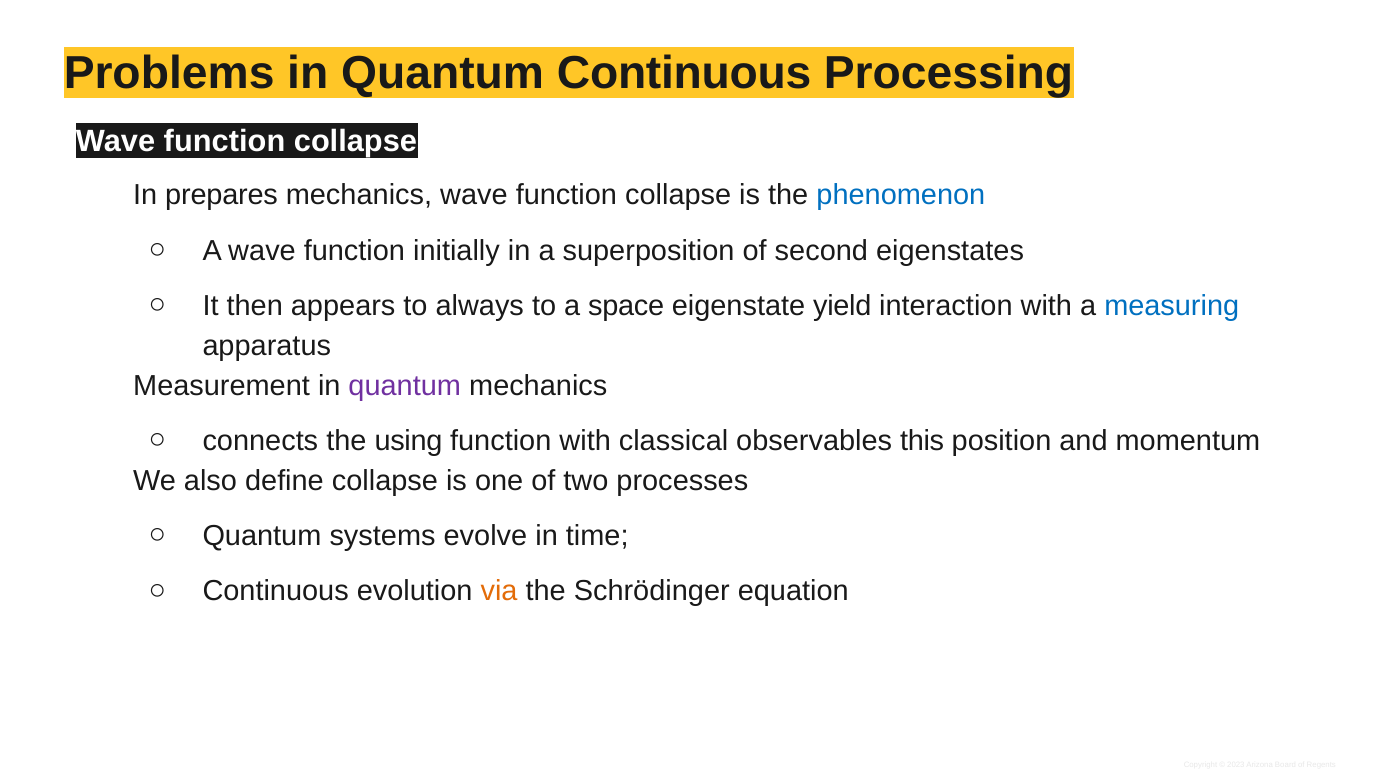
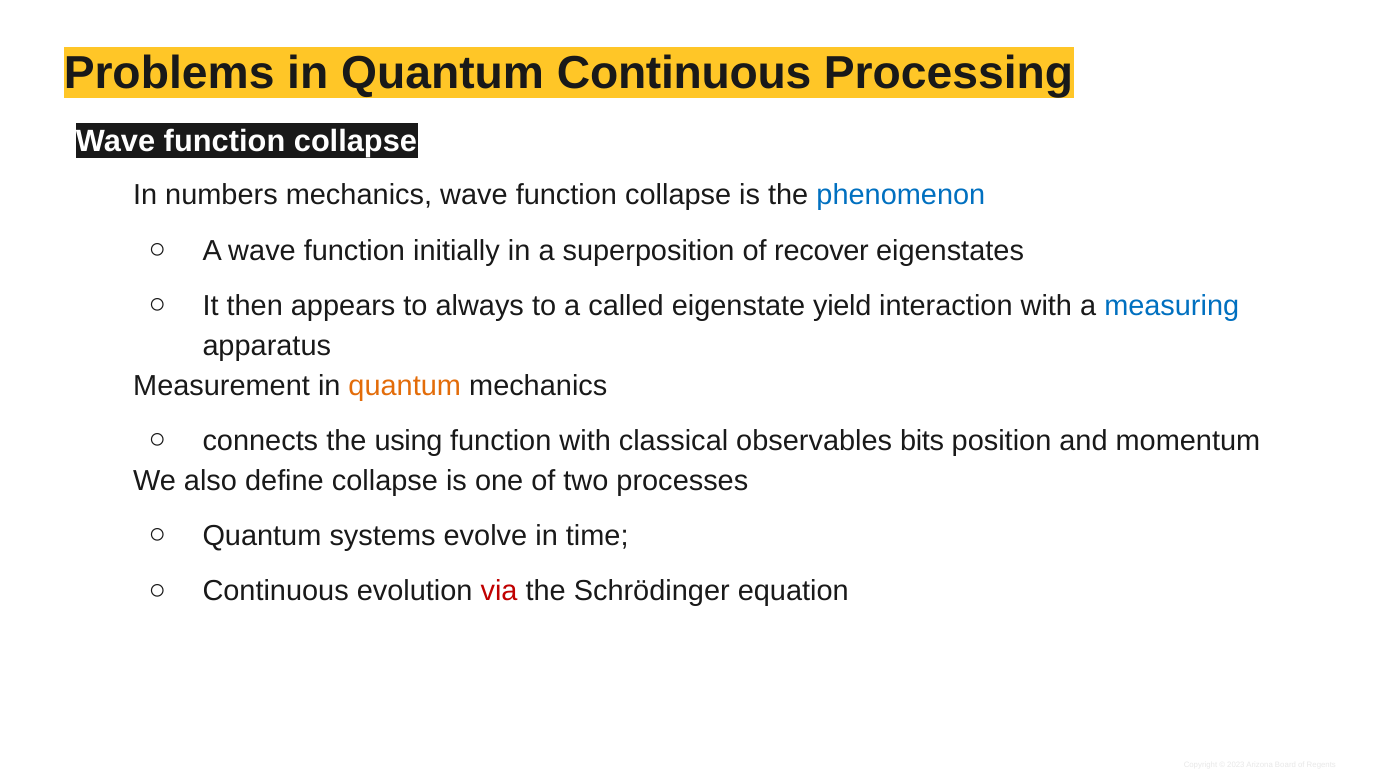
prepares: prepares -> numbers (221, 195)
second: second -> recover (822, 251)
space: space -> called (626, 306)
quantum colour: purple -> orange (405, 386)
this: this -> bits (922, 441)
via colour: orange -> red (499, 591)
